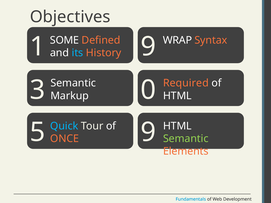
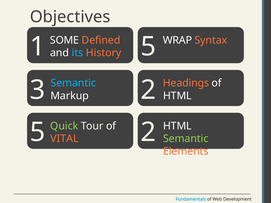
1 9: 9 -> 5 (148, 47)
Semantic colour: white -> light blue (73, 83)
Required: Required -> Headings (186, 83)
3 0: 0 -> 2 (148, 90)
Quick colour: light blue -> light green (64, 126)
5 9: 9 -> 2 (148, 132)
ONCE: ONCE -> VITAL (64, 139)
